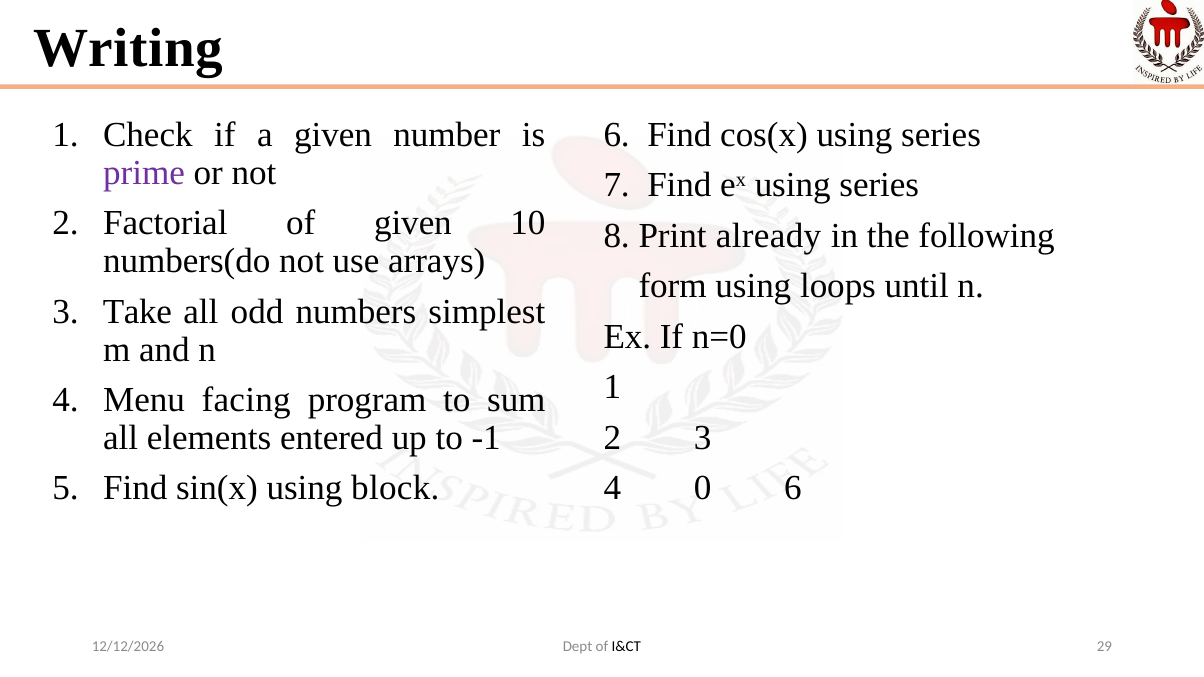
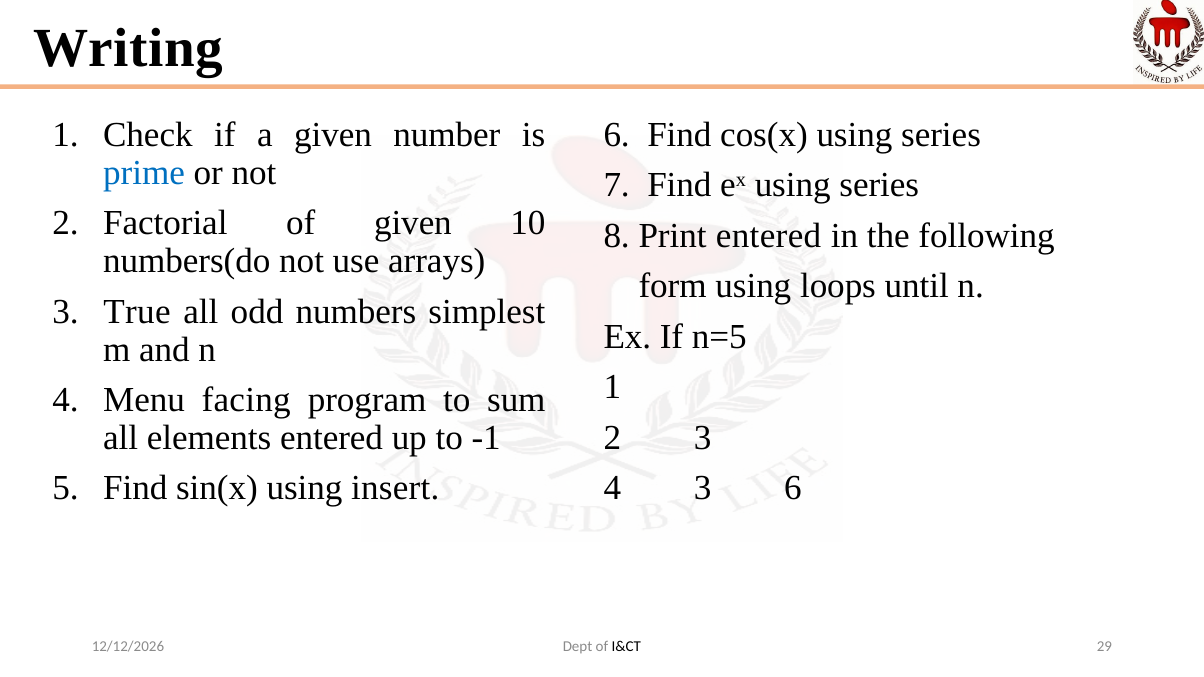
prime colour: purple -> blue (144, 173)
Print already: already -> entered (769, 236)
Take: Take -> True (137, 312)
n=0: n=0 -> n=5 (719, 337)
4 0: 0 -> 3 (703, 488)
block: block -> insert (395, 489)
